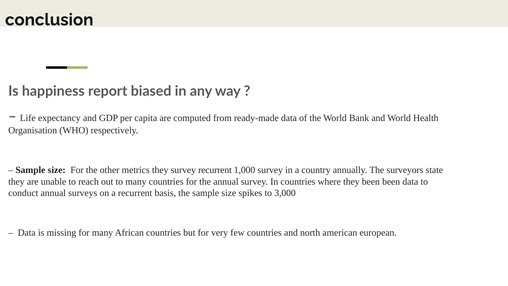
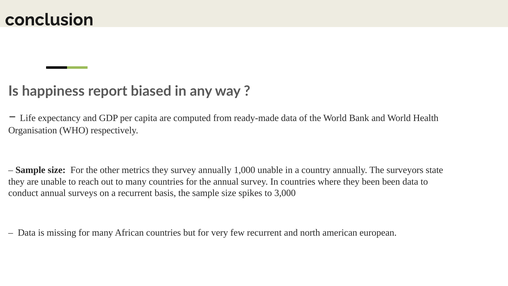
survey recurrent: recurrent -> annually (215, 170)
1,000 survey: survey -> unable (270, 170)
few countries: countries -> recurrent (264, 232)
